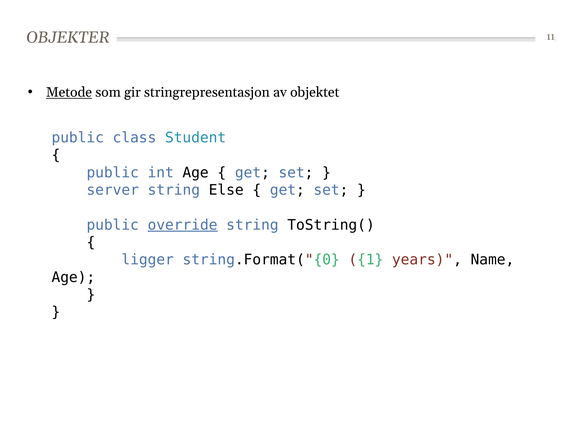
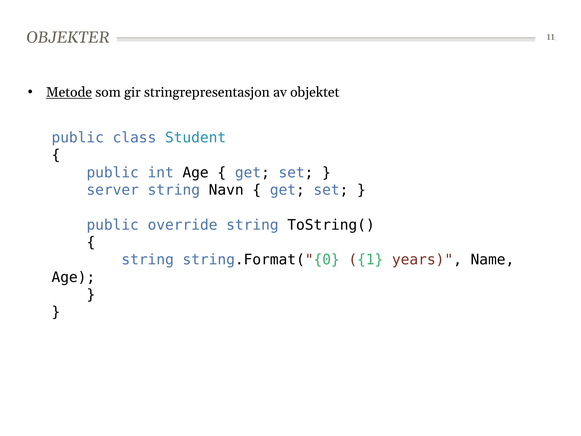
Else: Else -> Navn (226, 190)
override underline: present -> none (183, 225)
ligger: ligger -> string (148, 260)
